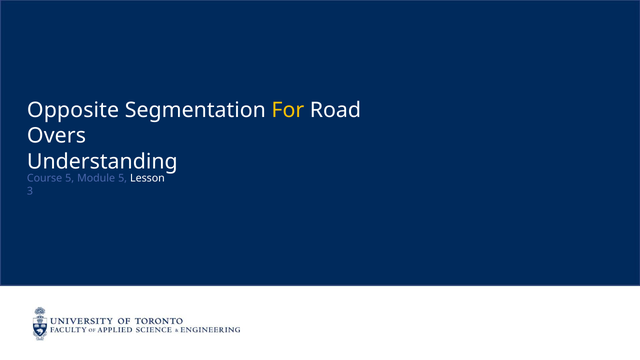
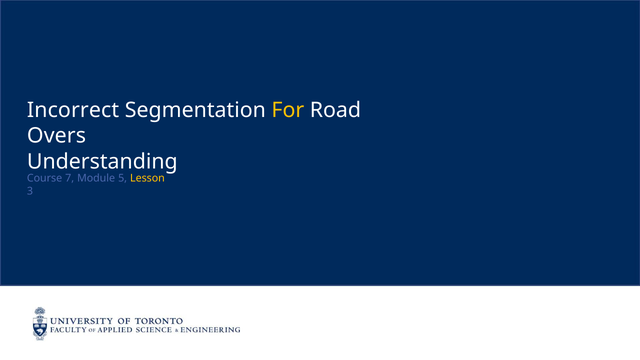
Opposite: Opposite -> Incorrect (73, 110)
Course 5: 5 -> 7 (70, 178)
Lesson colour: white -> yellow (147, 178)
